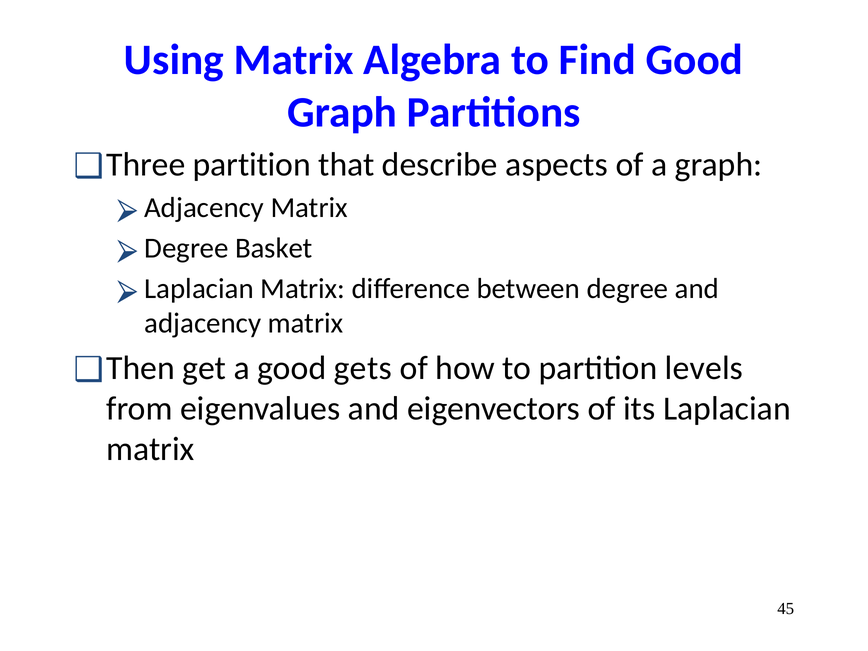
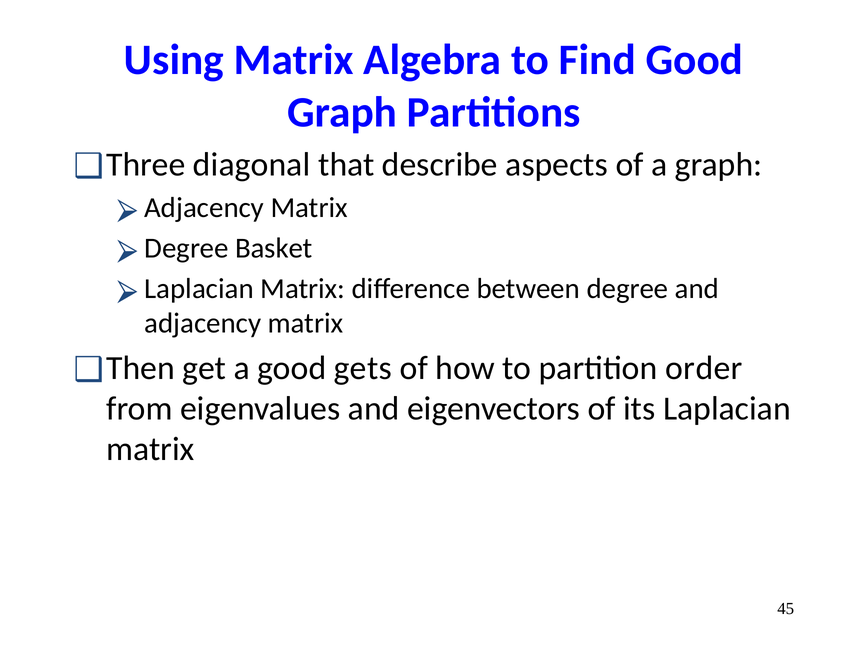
partition: partition -> diagonal (252, 164)
levels: levels -> order (704, 368)
